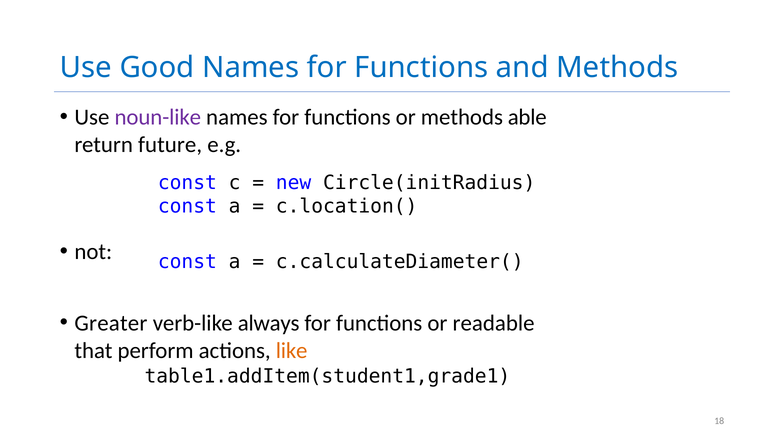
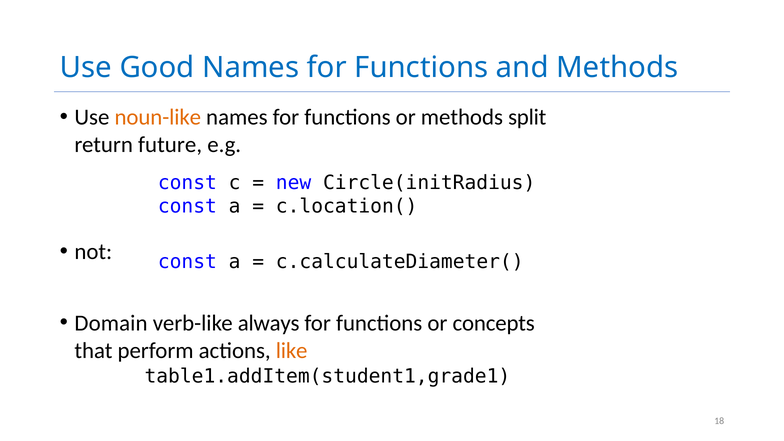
noun-like colour: purple -> orange (158, 117)
able: able -> split (527, 117)
Greater: Greater -> Domain (111, 323)
readable: readable -> concepts (494, 323)
